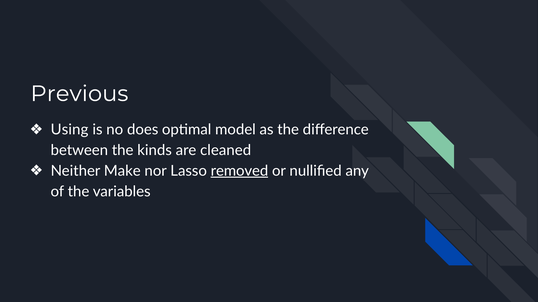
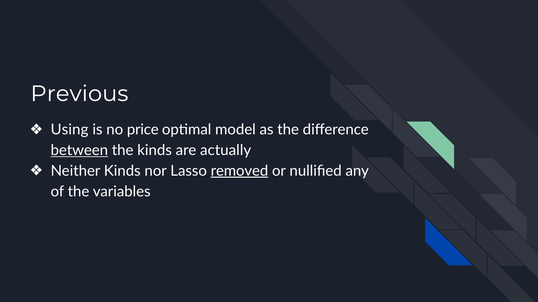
does: does -> price (143, 130)
between underline: none -> present (79, 151)
cleaned: cleaned -> actually (226, 151)
Neither Make: Make -> Kinds (122, 171)
